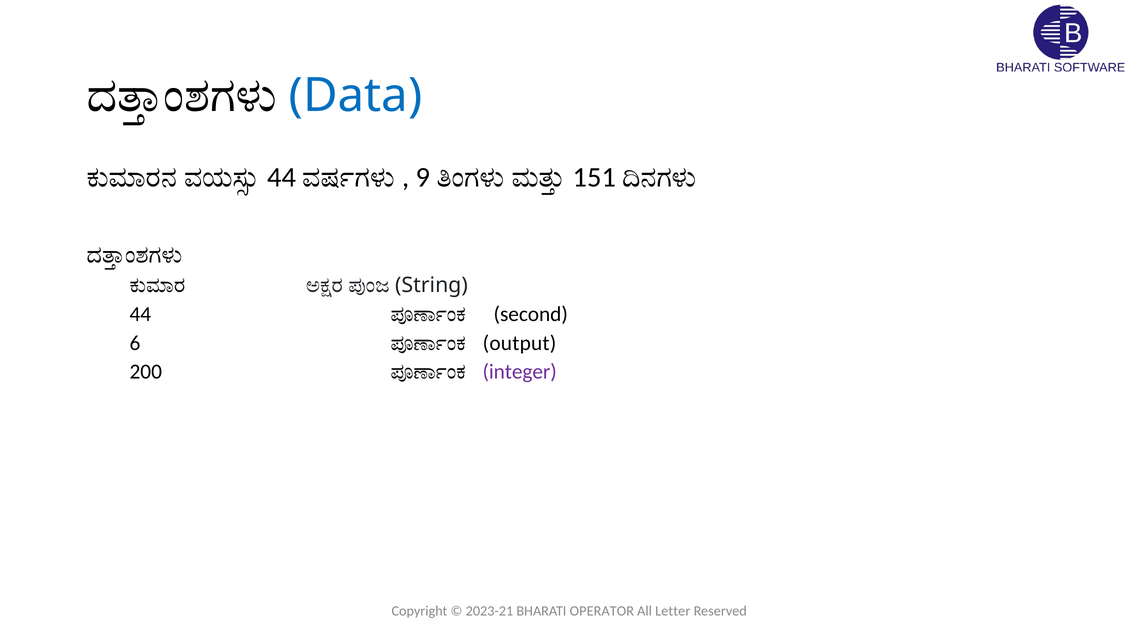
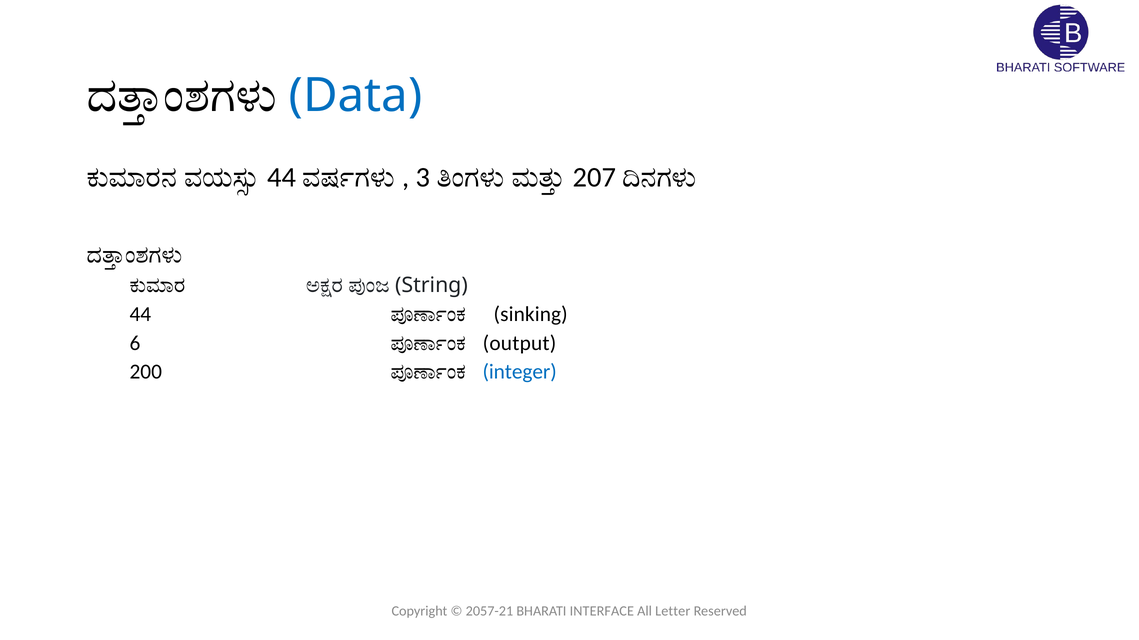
9: 9 -> 3 (423, 177)
151: 151 -> 207 (594, 177)
second: second -> sinking (531, 314)
integer colour: purple -> blue (520, 372)
2023-21: 2023-21 -> 2057-21 (489, 612)
OPERATOR: OPERATOR -> INTERFACE (602, 612)
